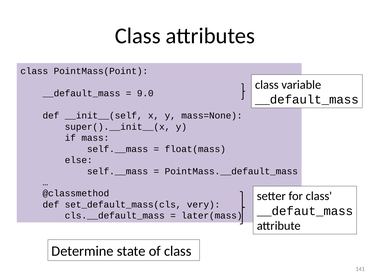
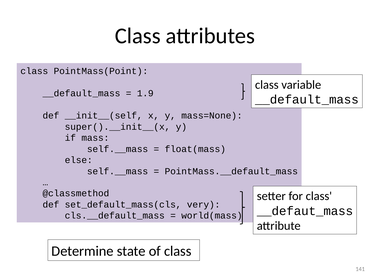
9.0: 9.0 -> 1.9 (145, 93)
later(mass: later(mass -> world(mass (212, 215)
